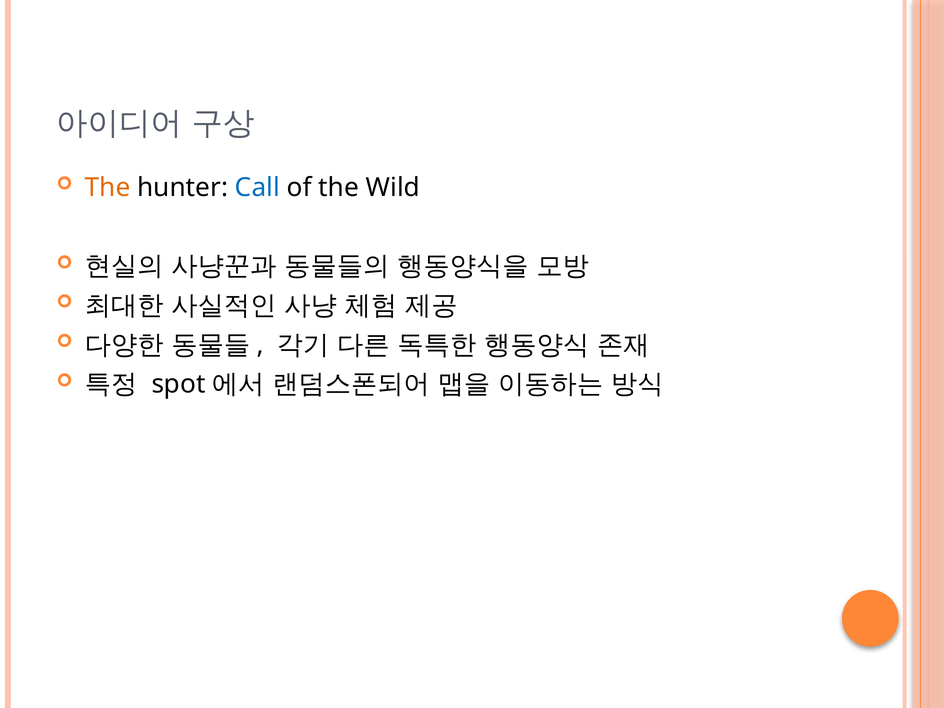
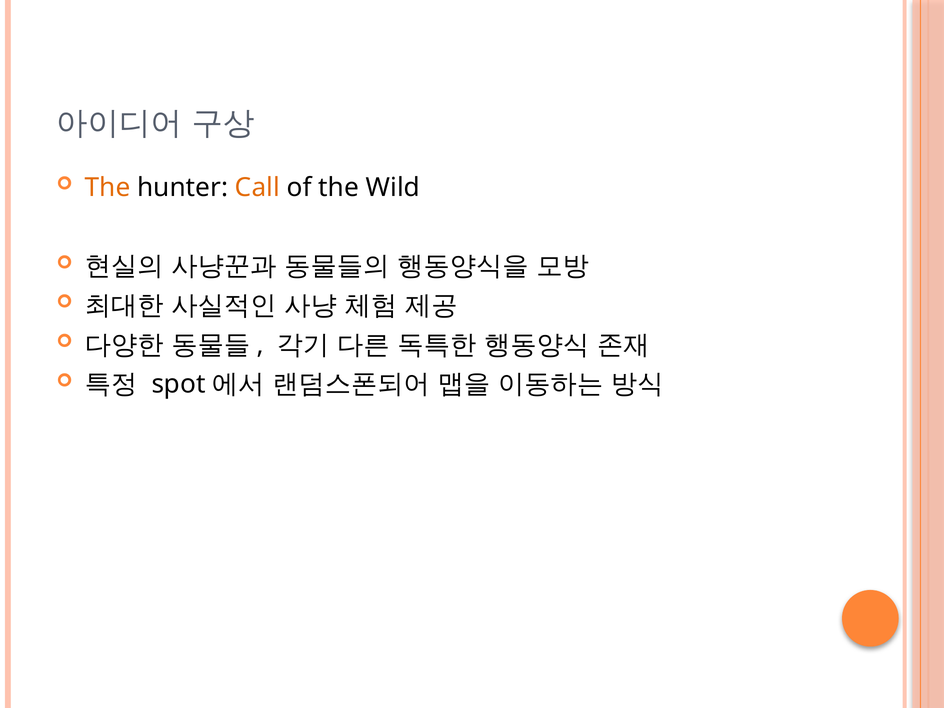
Call colour: blue -> orange (257, 187)
